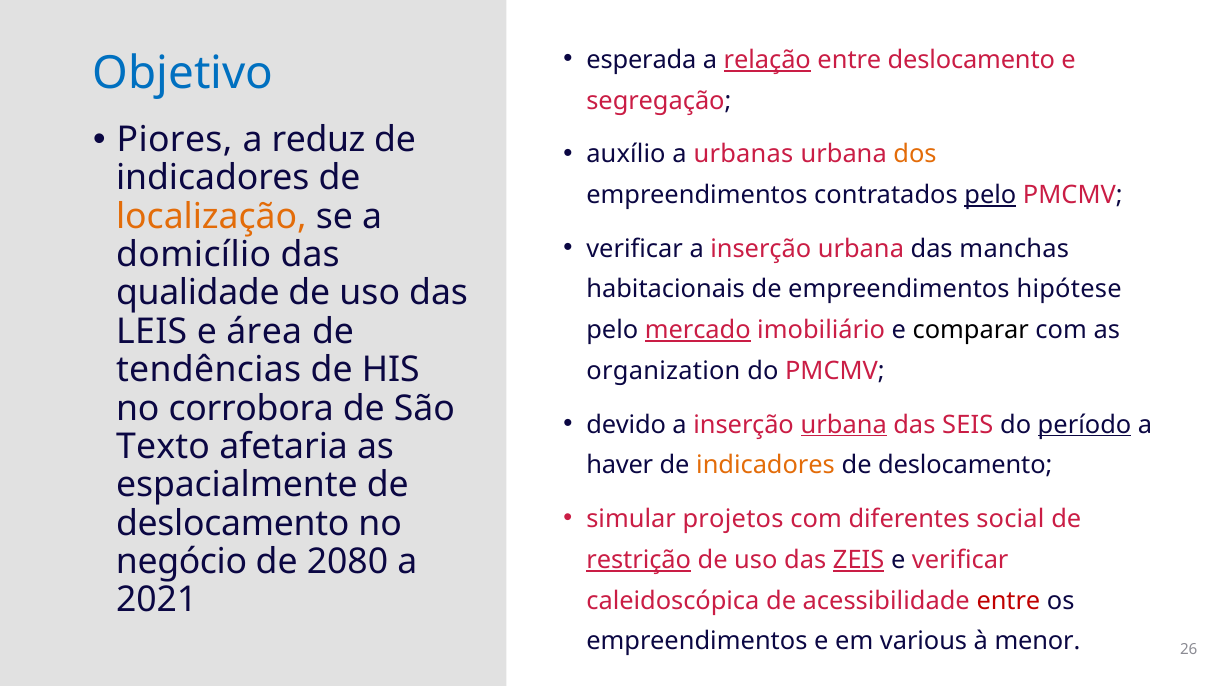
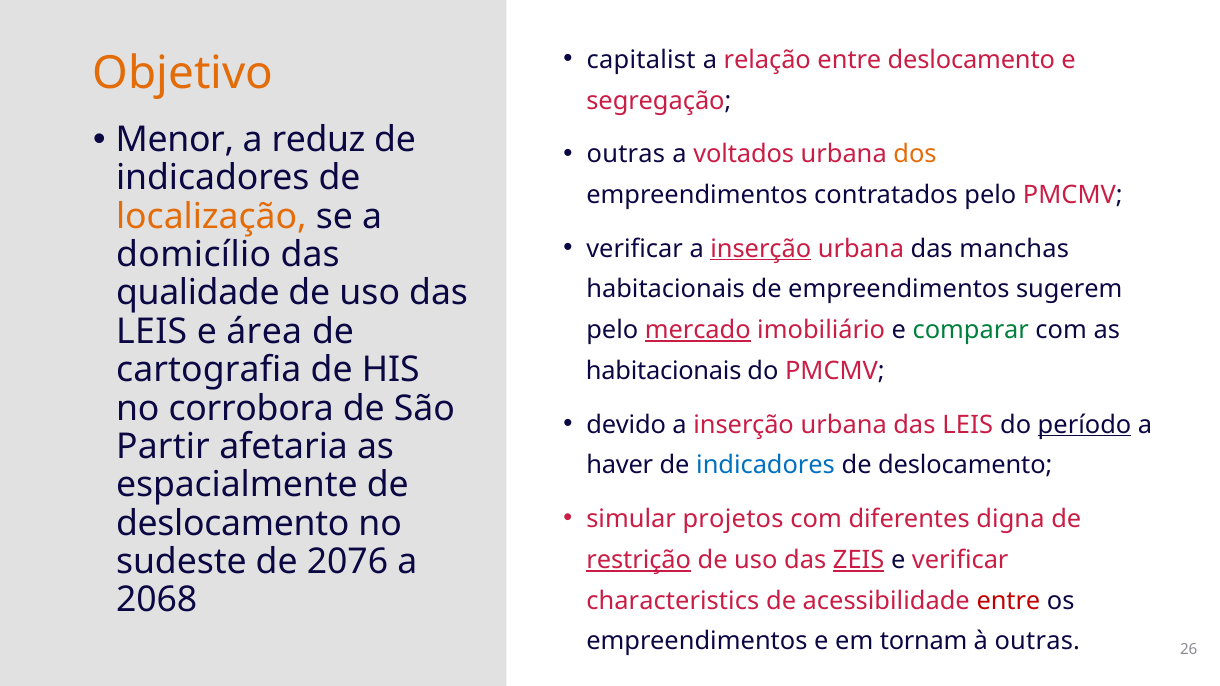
esperada: esperada -> capitalist (641, 60)
relação underline: present -> none (767, 60)
Objetivo colour: blue -> orange (183, 73)
Piores: Piores -> Menor (175, 140)
auxílio: auxílio -> outras (626, 154)
urbanas: urbanas -> voltados (744, 154)
pelo underline: present -> none (990, 195)
inserção underline: none -> present (761, 249)
hipótese: hipótese -> sugerem (1069, 290)
comparar colour: black -> green (971, 330)
tendências: tendências -> cartografia (209, 370)
organization: organization -> habitacionais (664, 371)
urbana underline: present -> none (844, 425)
SEIS: SEIS -> LEIS (968, 425)
Texto: Texto -> Partir (163, 447)
indicadores colour: orange -> blue (766, 466)
social: social -> digna (1010, 519)
negócio: negócio -> sudeste (181, 562)
2080: 2080 -> 2076 (348, 562)
2021: 2021 -> 2068 (157, 600)
caleidoscópica: caleidoscópica -> characteristics (673, 601)
various: various -> tornam (924, 642)
à menor: menor -> outras (1037, 642)
